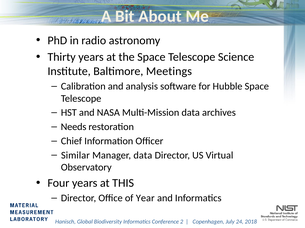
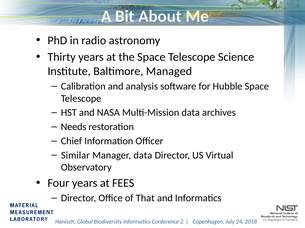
Meetings: Meetings -> Managed (169, 71)
THIS: THIS -> FEES (123, 184)
Year: Year -> That (145, 199)
